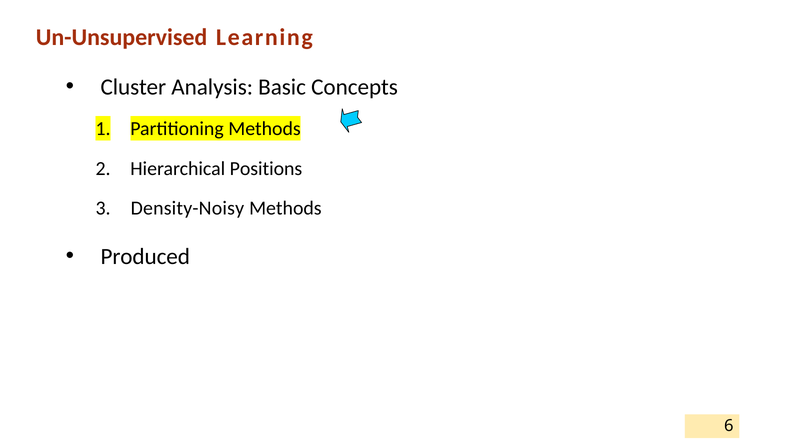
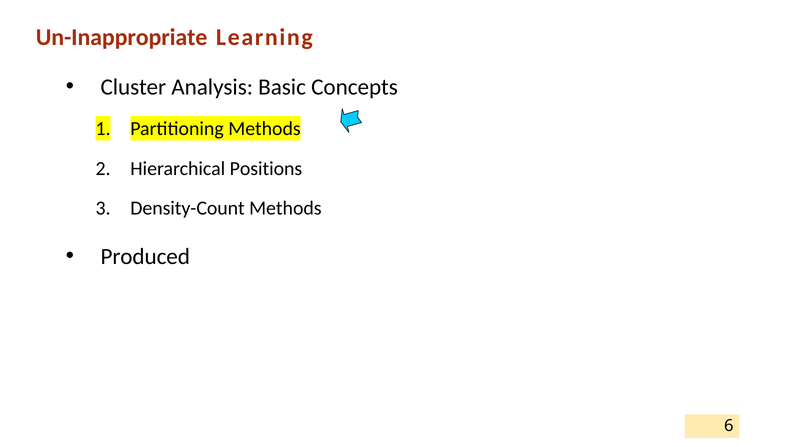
Un-Unsupervised: Un-Unsupervised -> Un-Inappropriate (122, 37)
Density-Noisy: Density-Noisy -> Density-Count (188, 208)
